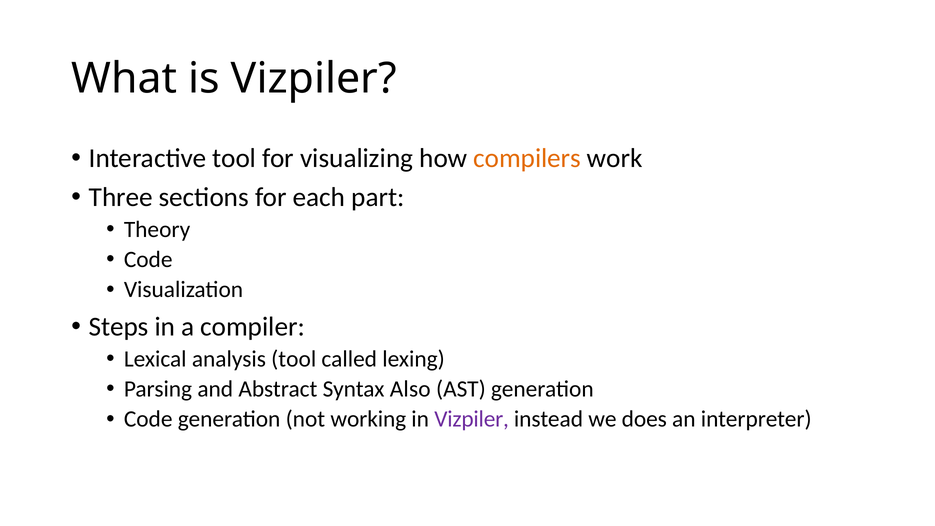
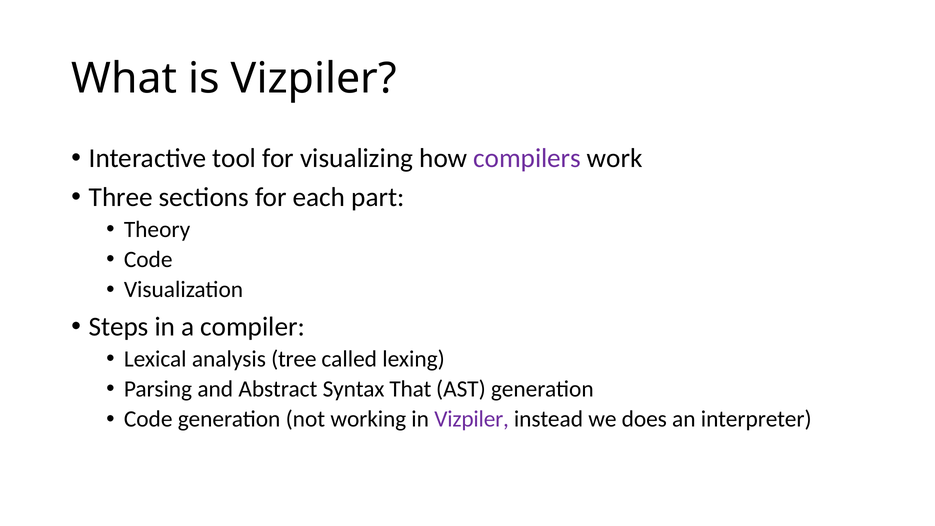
compilers colour: orange -> purple (527, 158)
analysis tool: tool -> tree (294, 359)
Also: Also -> That (410, 389)
